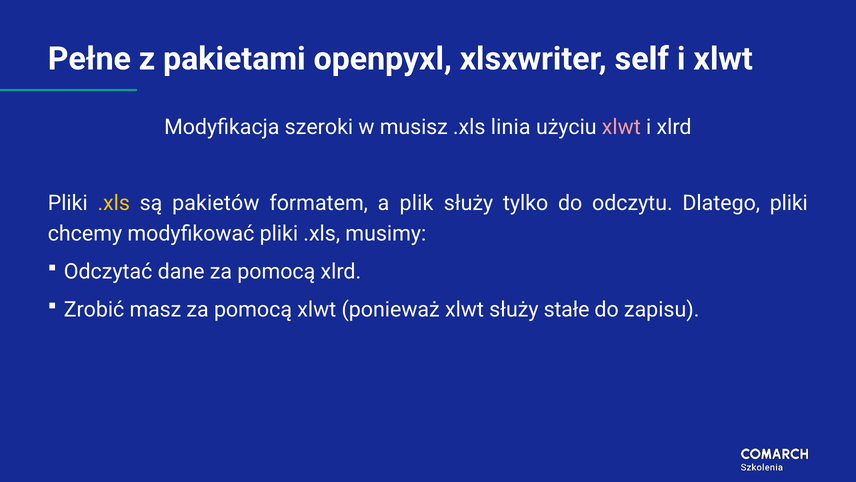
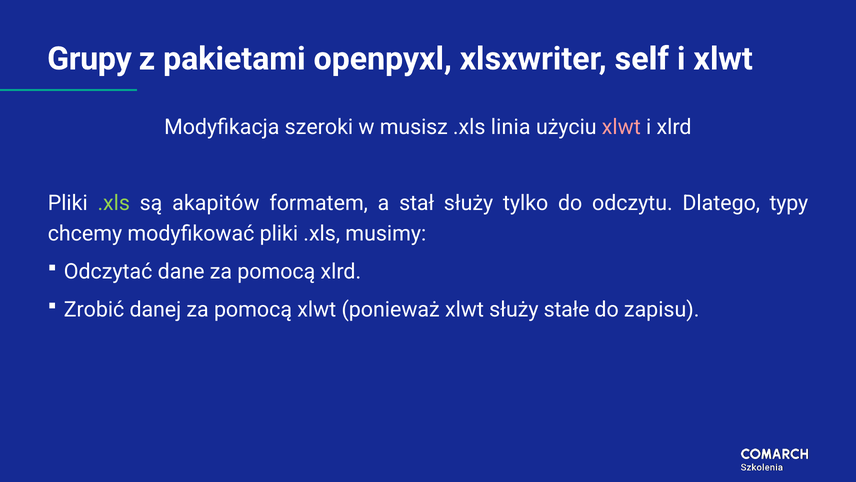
Pełne: Pełne -> Grupy (89, 59)
.xls colour: yellow -> light green (114, 203)
pakietów: pakietów -> akapitów (216, 203)
plik: plik -> stał (417, 203)
Dlatego pliki: pliki -> typy (789, 203)
masz: masz -> danej (155, 309)
